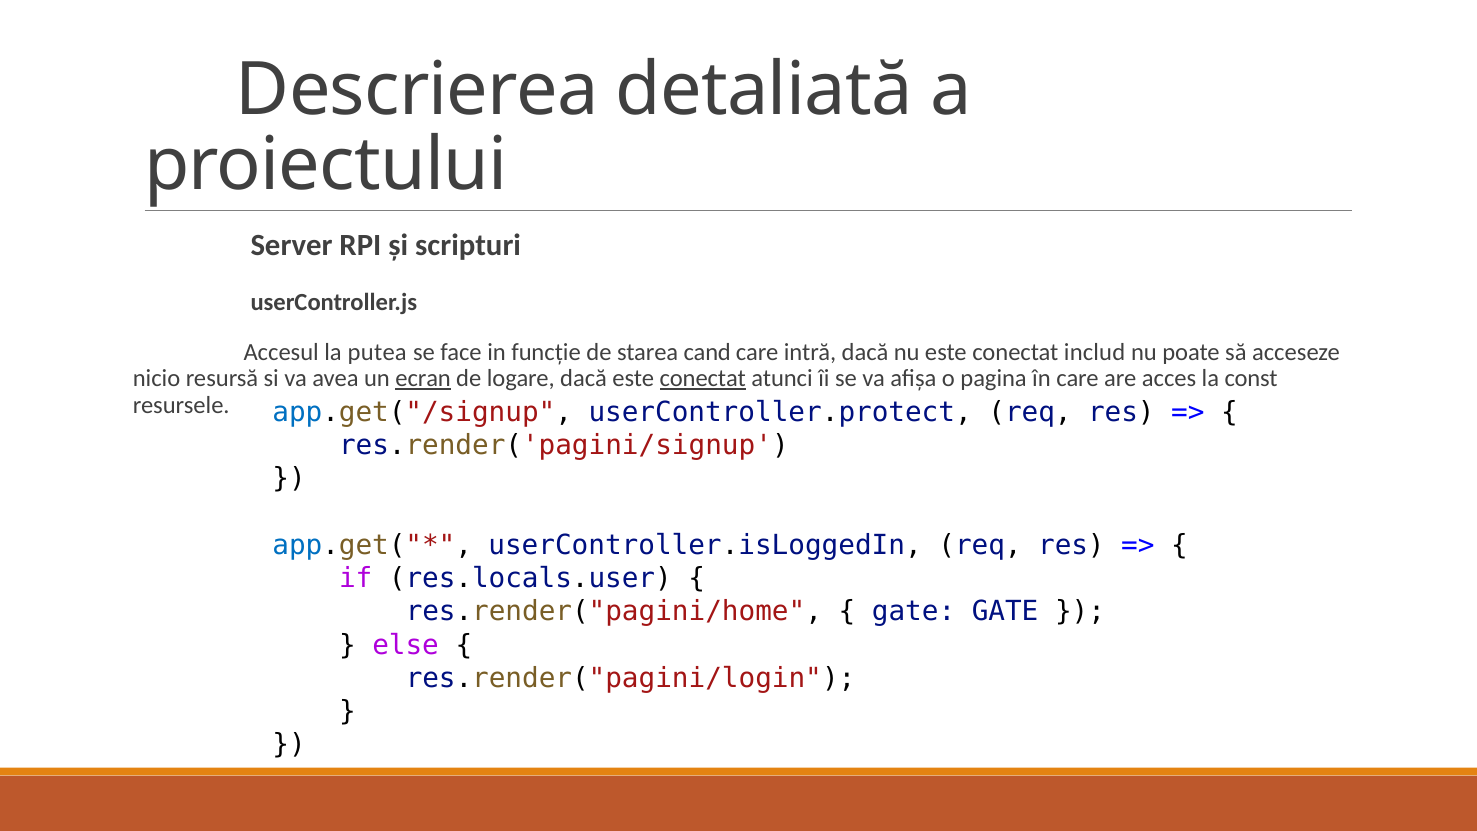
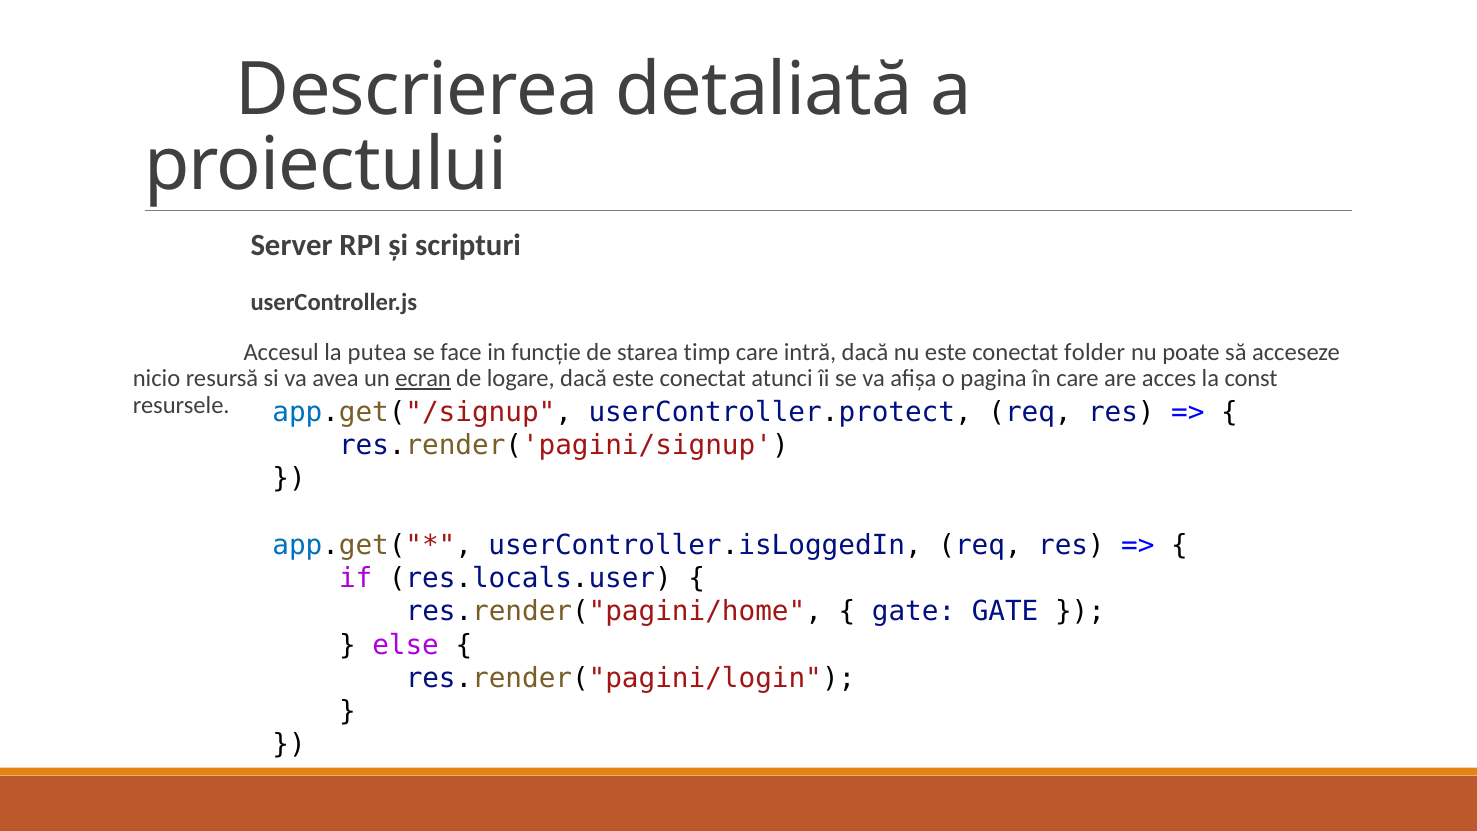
cand: cand -> timp (707, 352)
includ: includ -> folder (1095, 352)
conectat underline: present -> none (703, 378)
